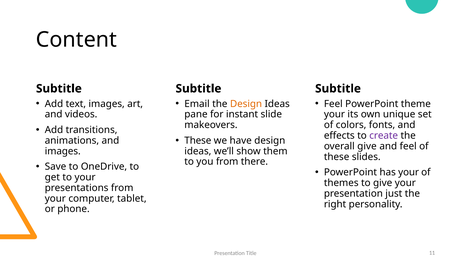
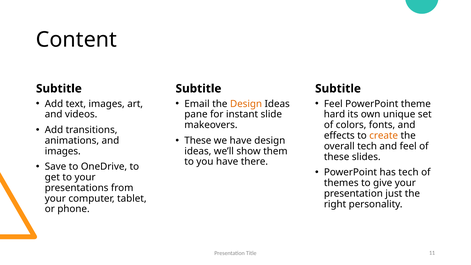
your: your -> hard (334, 114)
create colour: purple -> orange (384, 136)
overall give: give -> tech (367, 146)
you from: from -> have (227, 162)
has your: your -> tech (408, 172)
